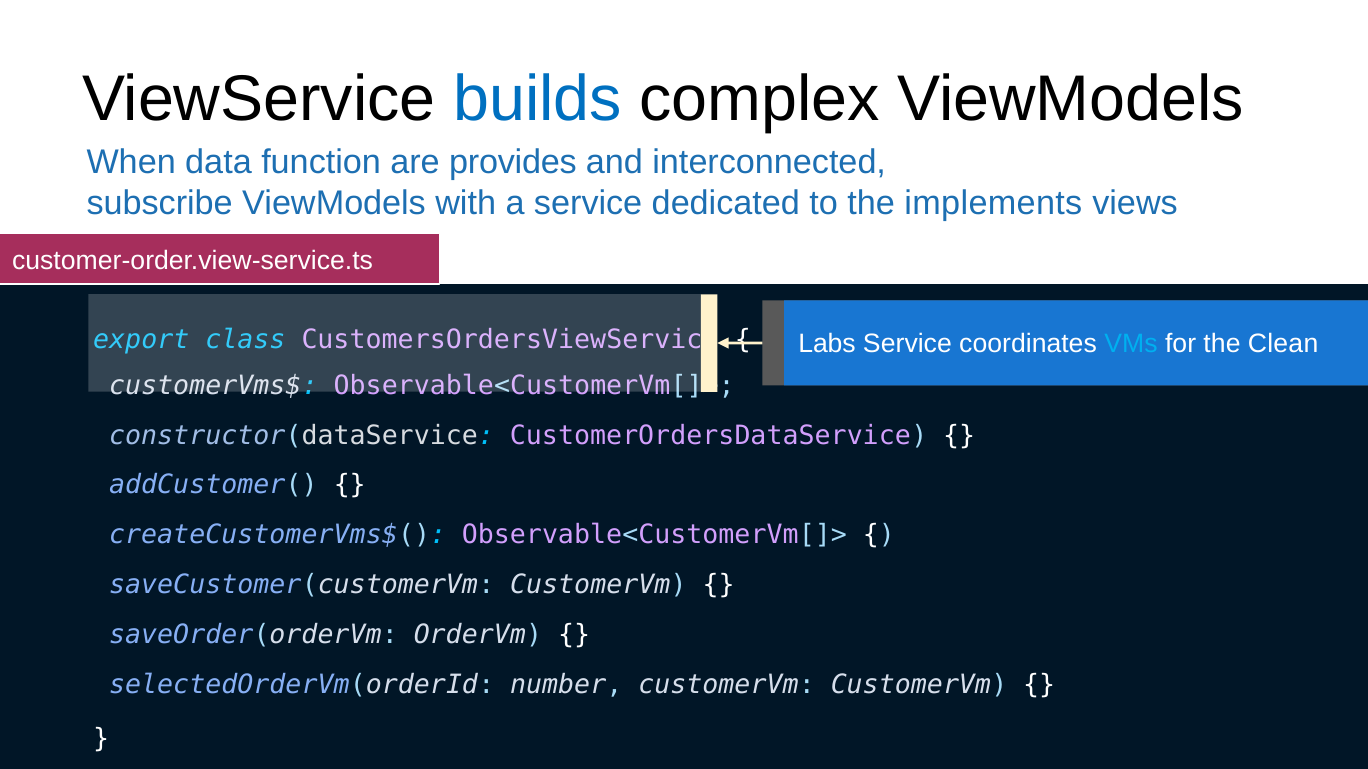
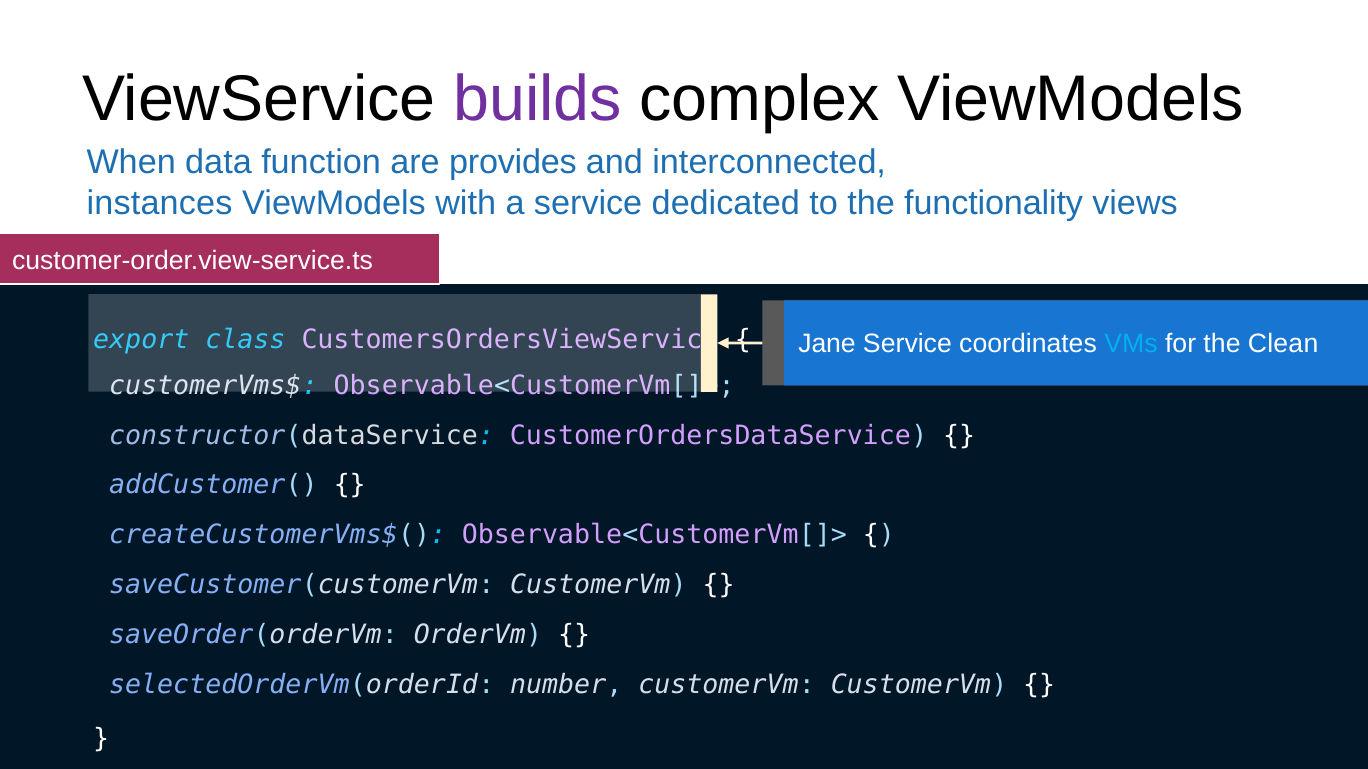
builds colour: blue -> purple (538, 99)
subscribe: subscribe -> instances (160, 204)
implements: implements -> functionality (994, 204)
Labs: Labs -> Jane (827, 344)
